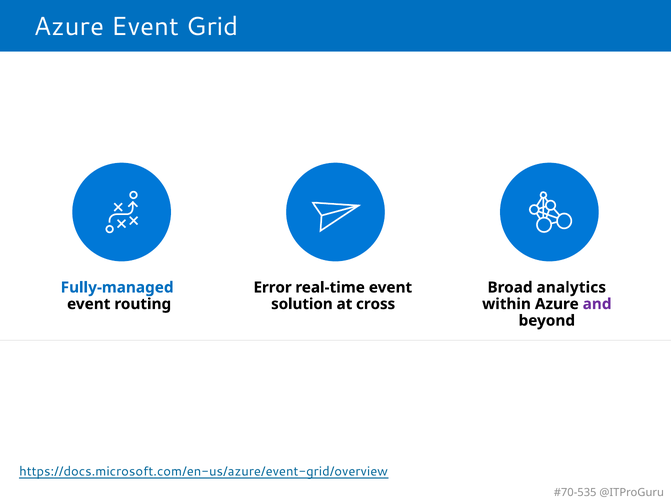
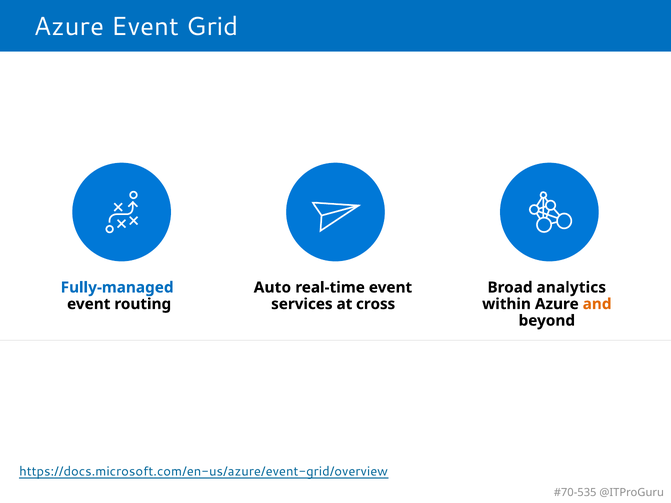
Error: Error -> Auto (272, 288)
solution: solution -> services (302, 304)
and colour: purple -> orange (597, 304)
